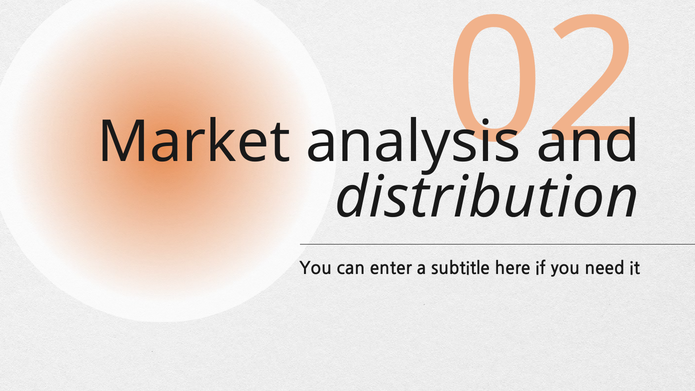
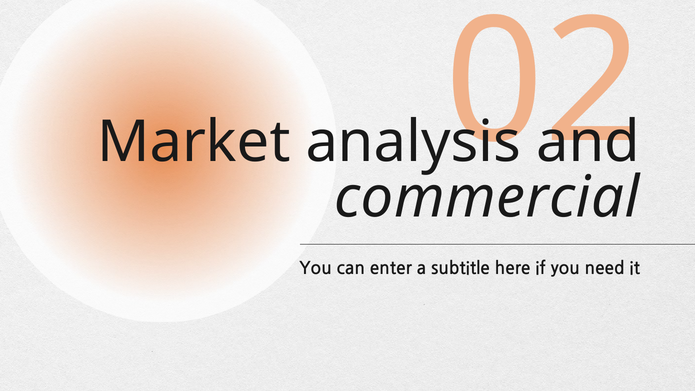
distribution: distribution -> commercial (487, 198)
